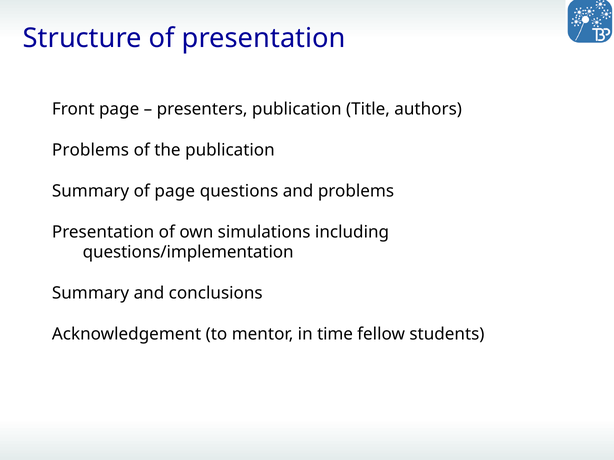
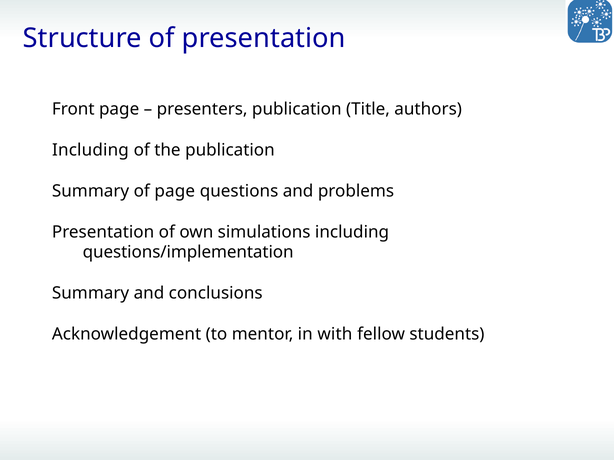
Problems: Problems -> Including (90, 150)
time: time -> with (335, 335)
